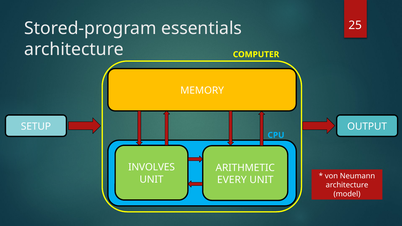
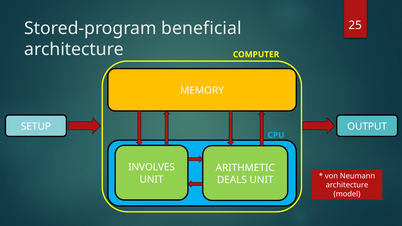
essentials: essentials -> beneficial (201, 28)
EVERY: EVERY -> DEALS (232, 180)
